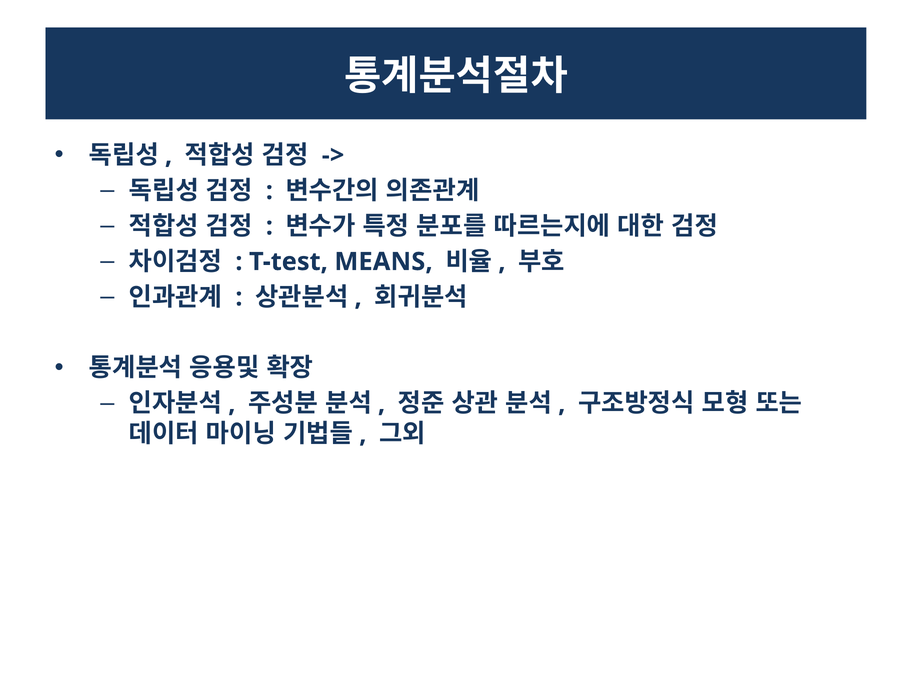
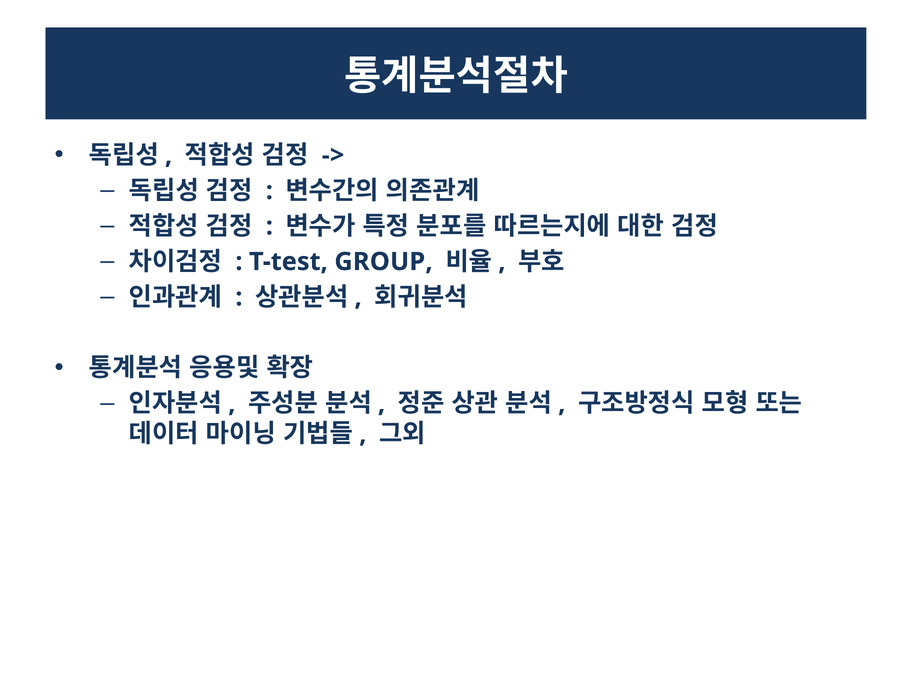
MEANS: MEANS -> GROUP (384, 262)
